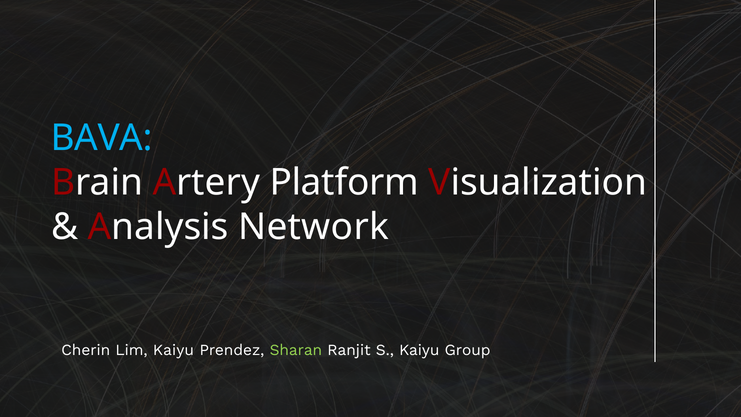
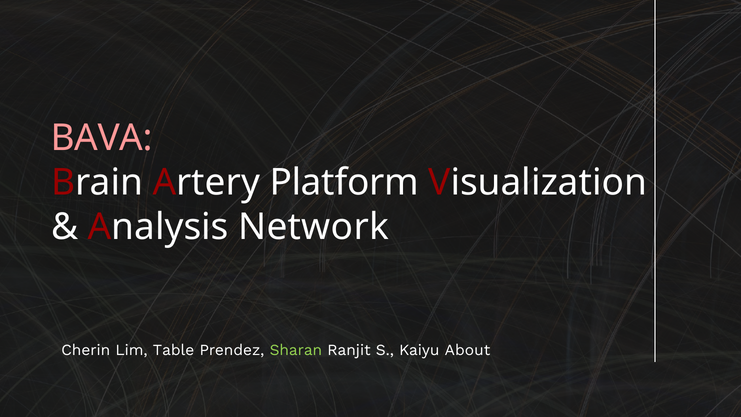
BAVA colour: light blue -> pink (102, 138)
Lim Kaiyu: Kaiyu -> Table (174, 350)
Group: Group -> About (467, 350)
